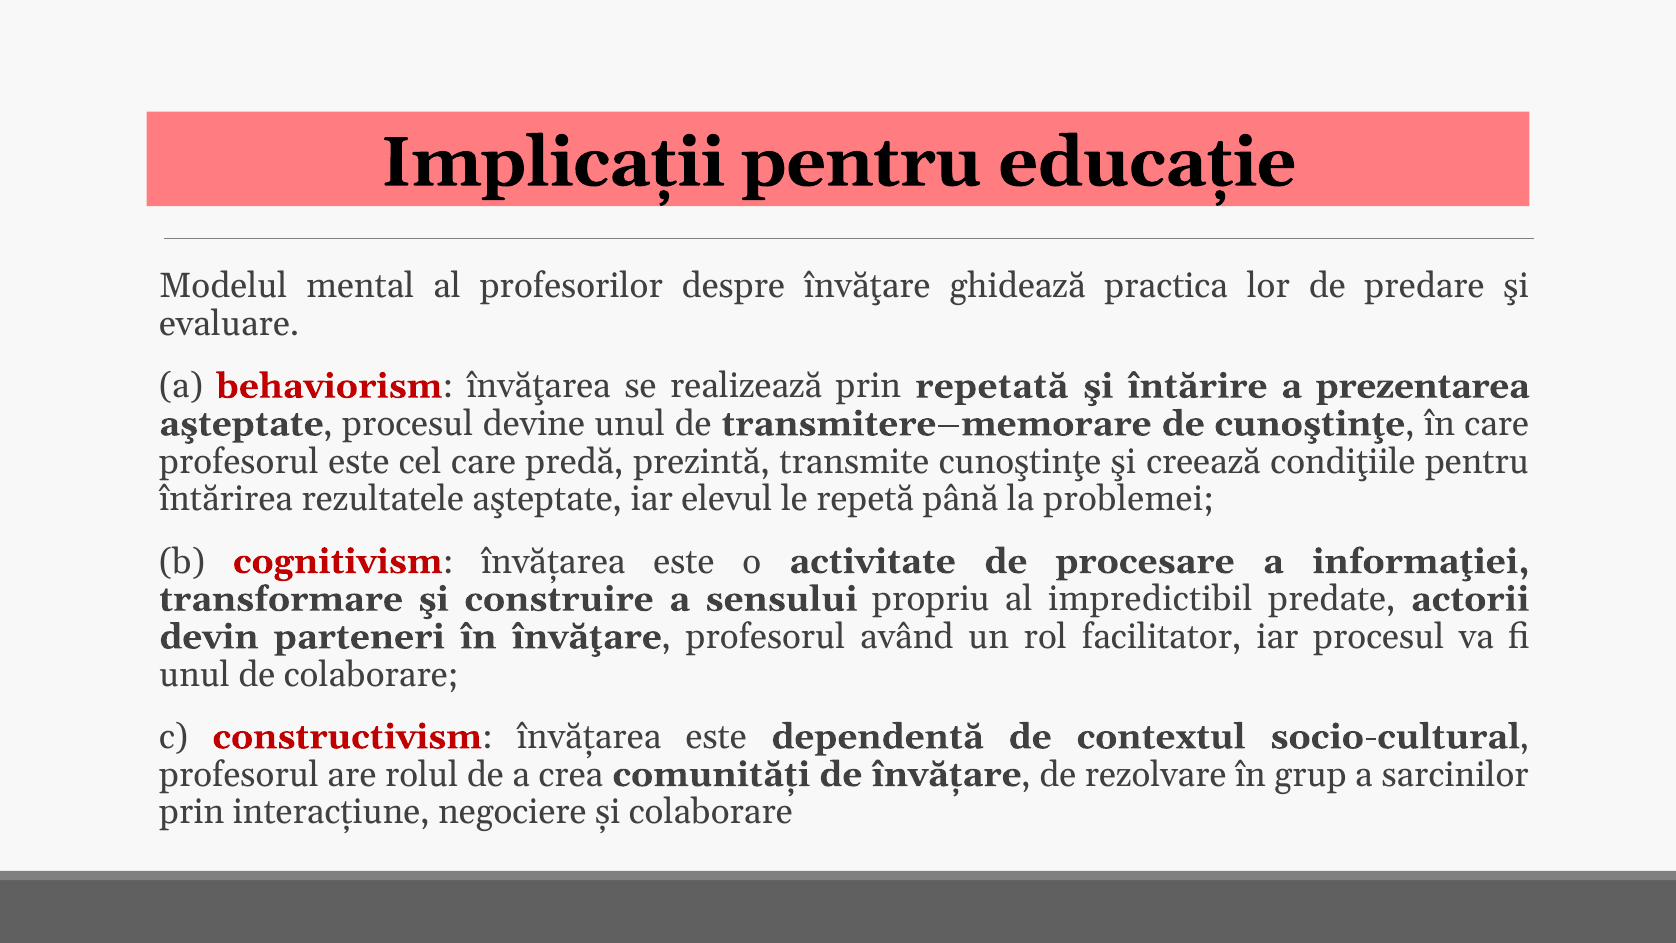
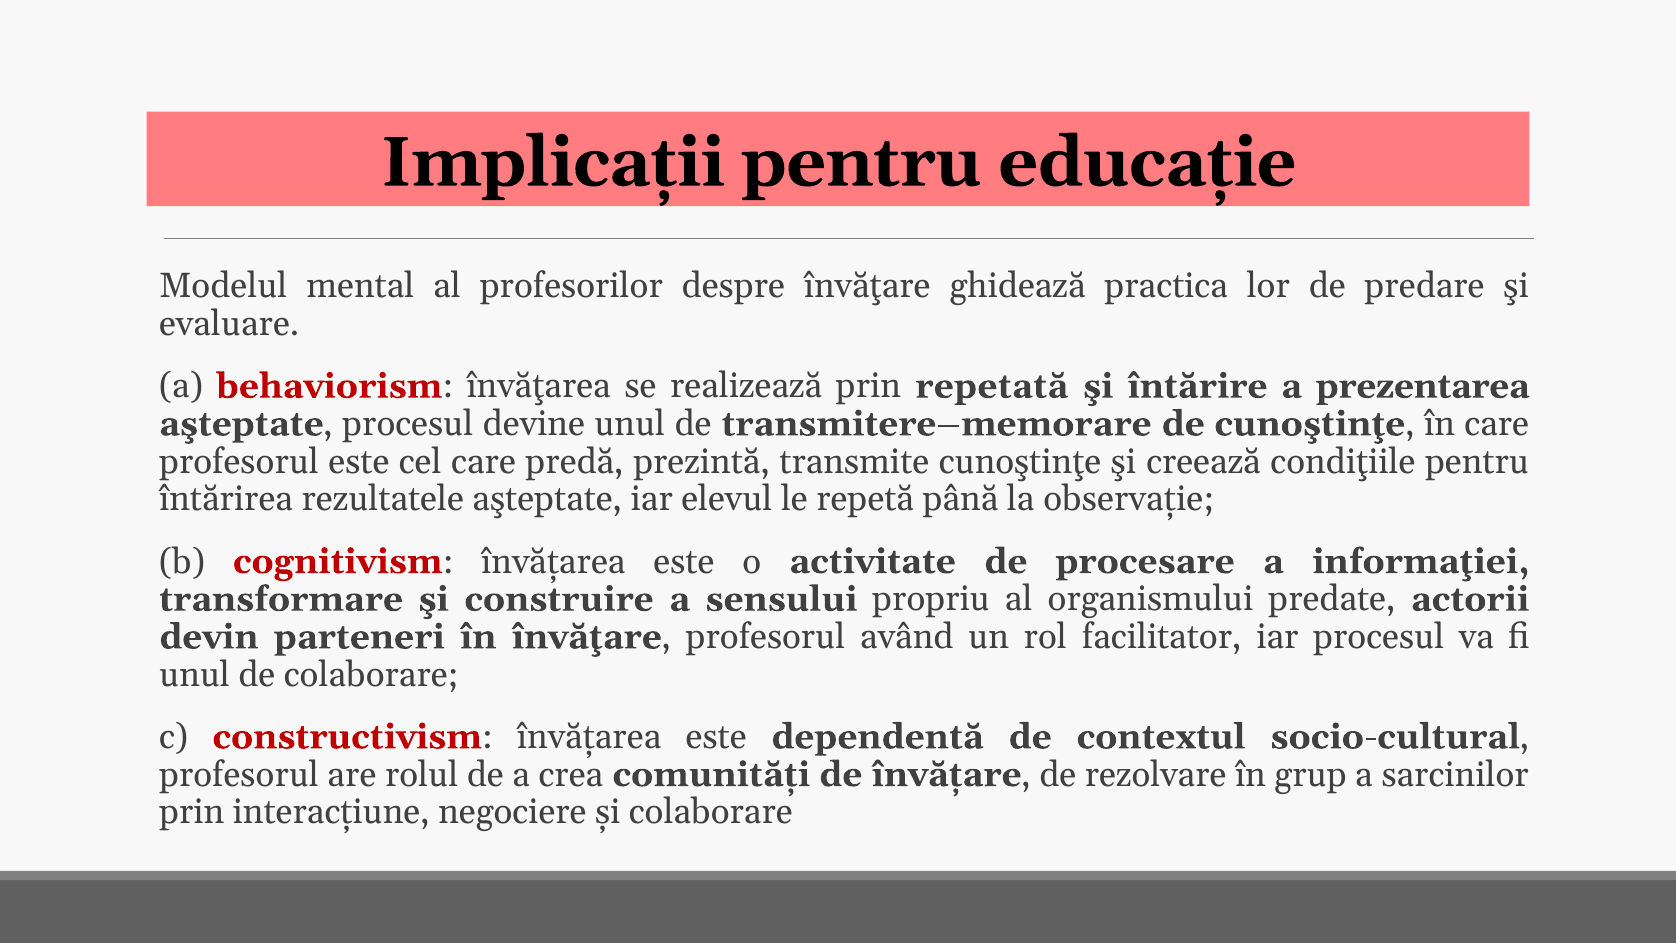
problemei: problemei -> observație (1129, 499)
impredictibil: impredictibil -> organismului (1150, 599)
